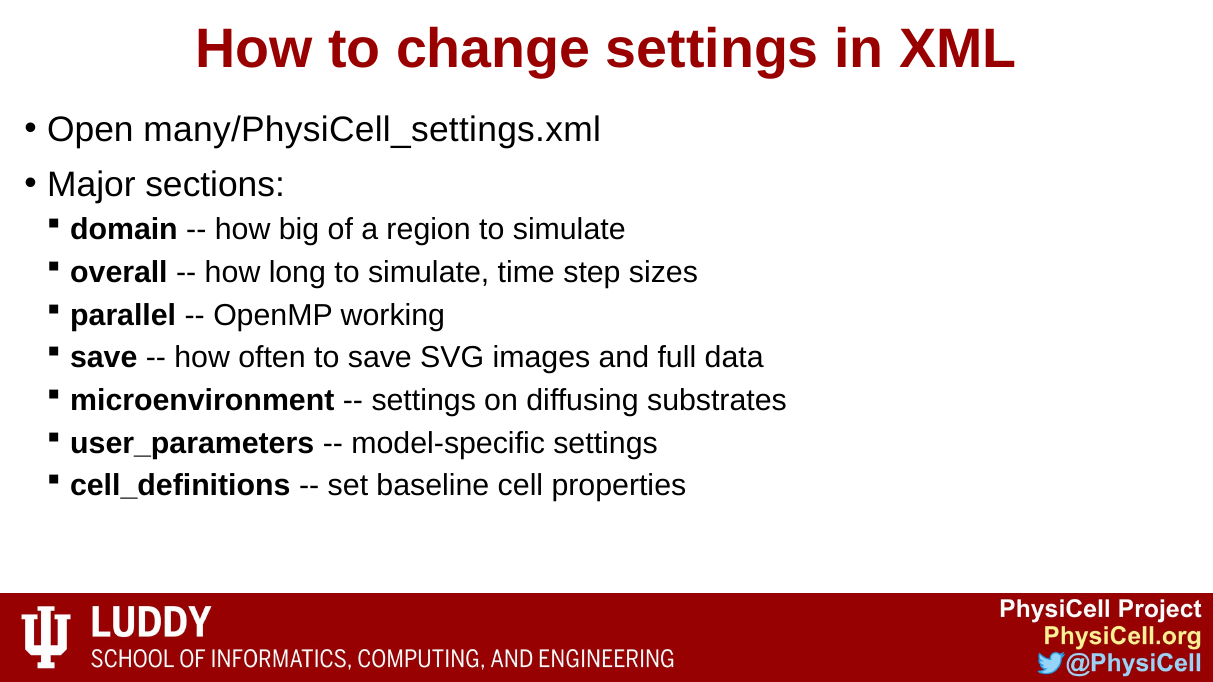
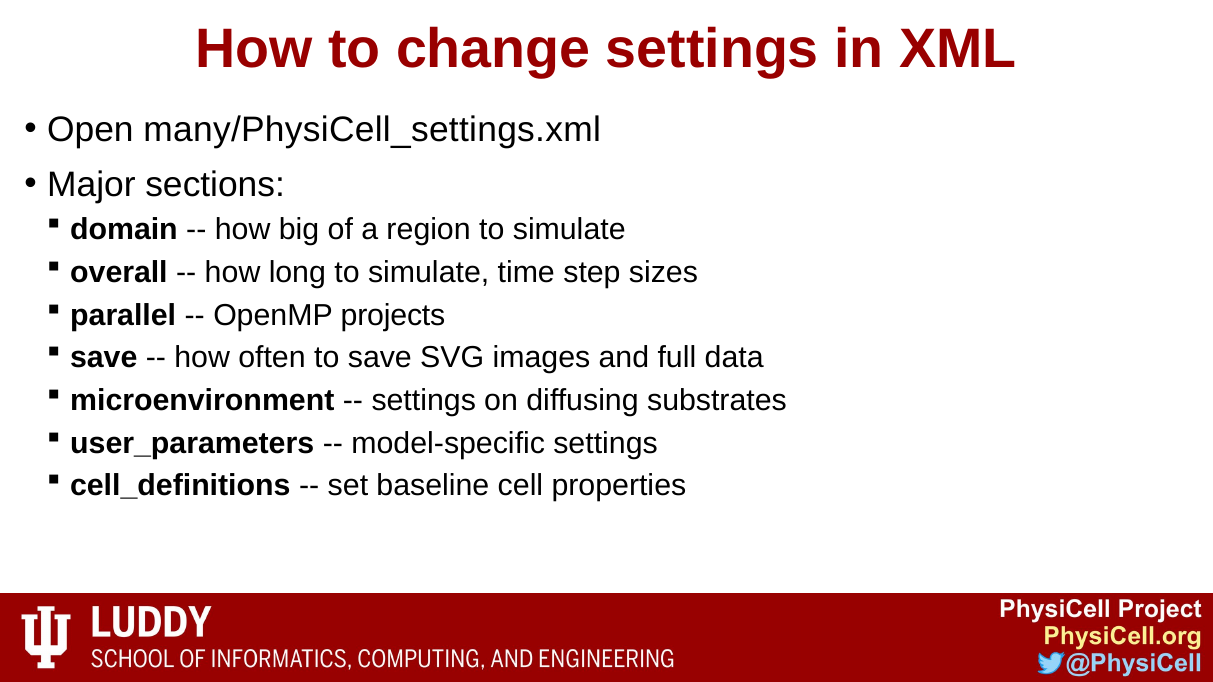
working: working -> projects (393, 315)
